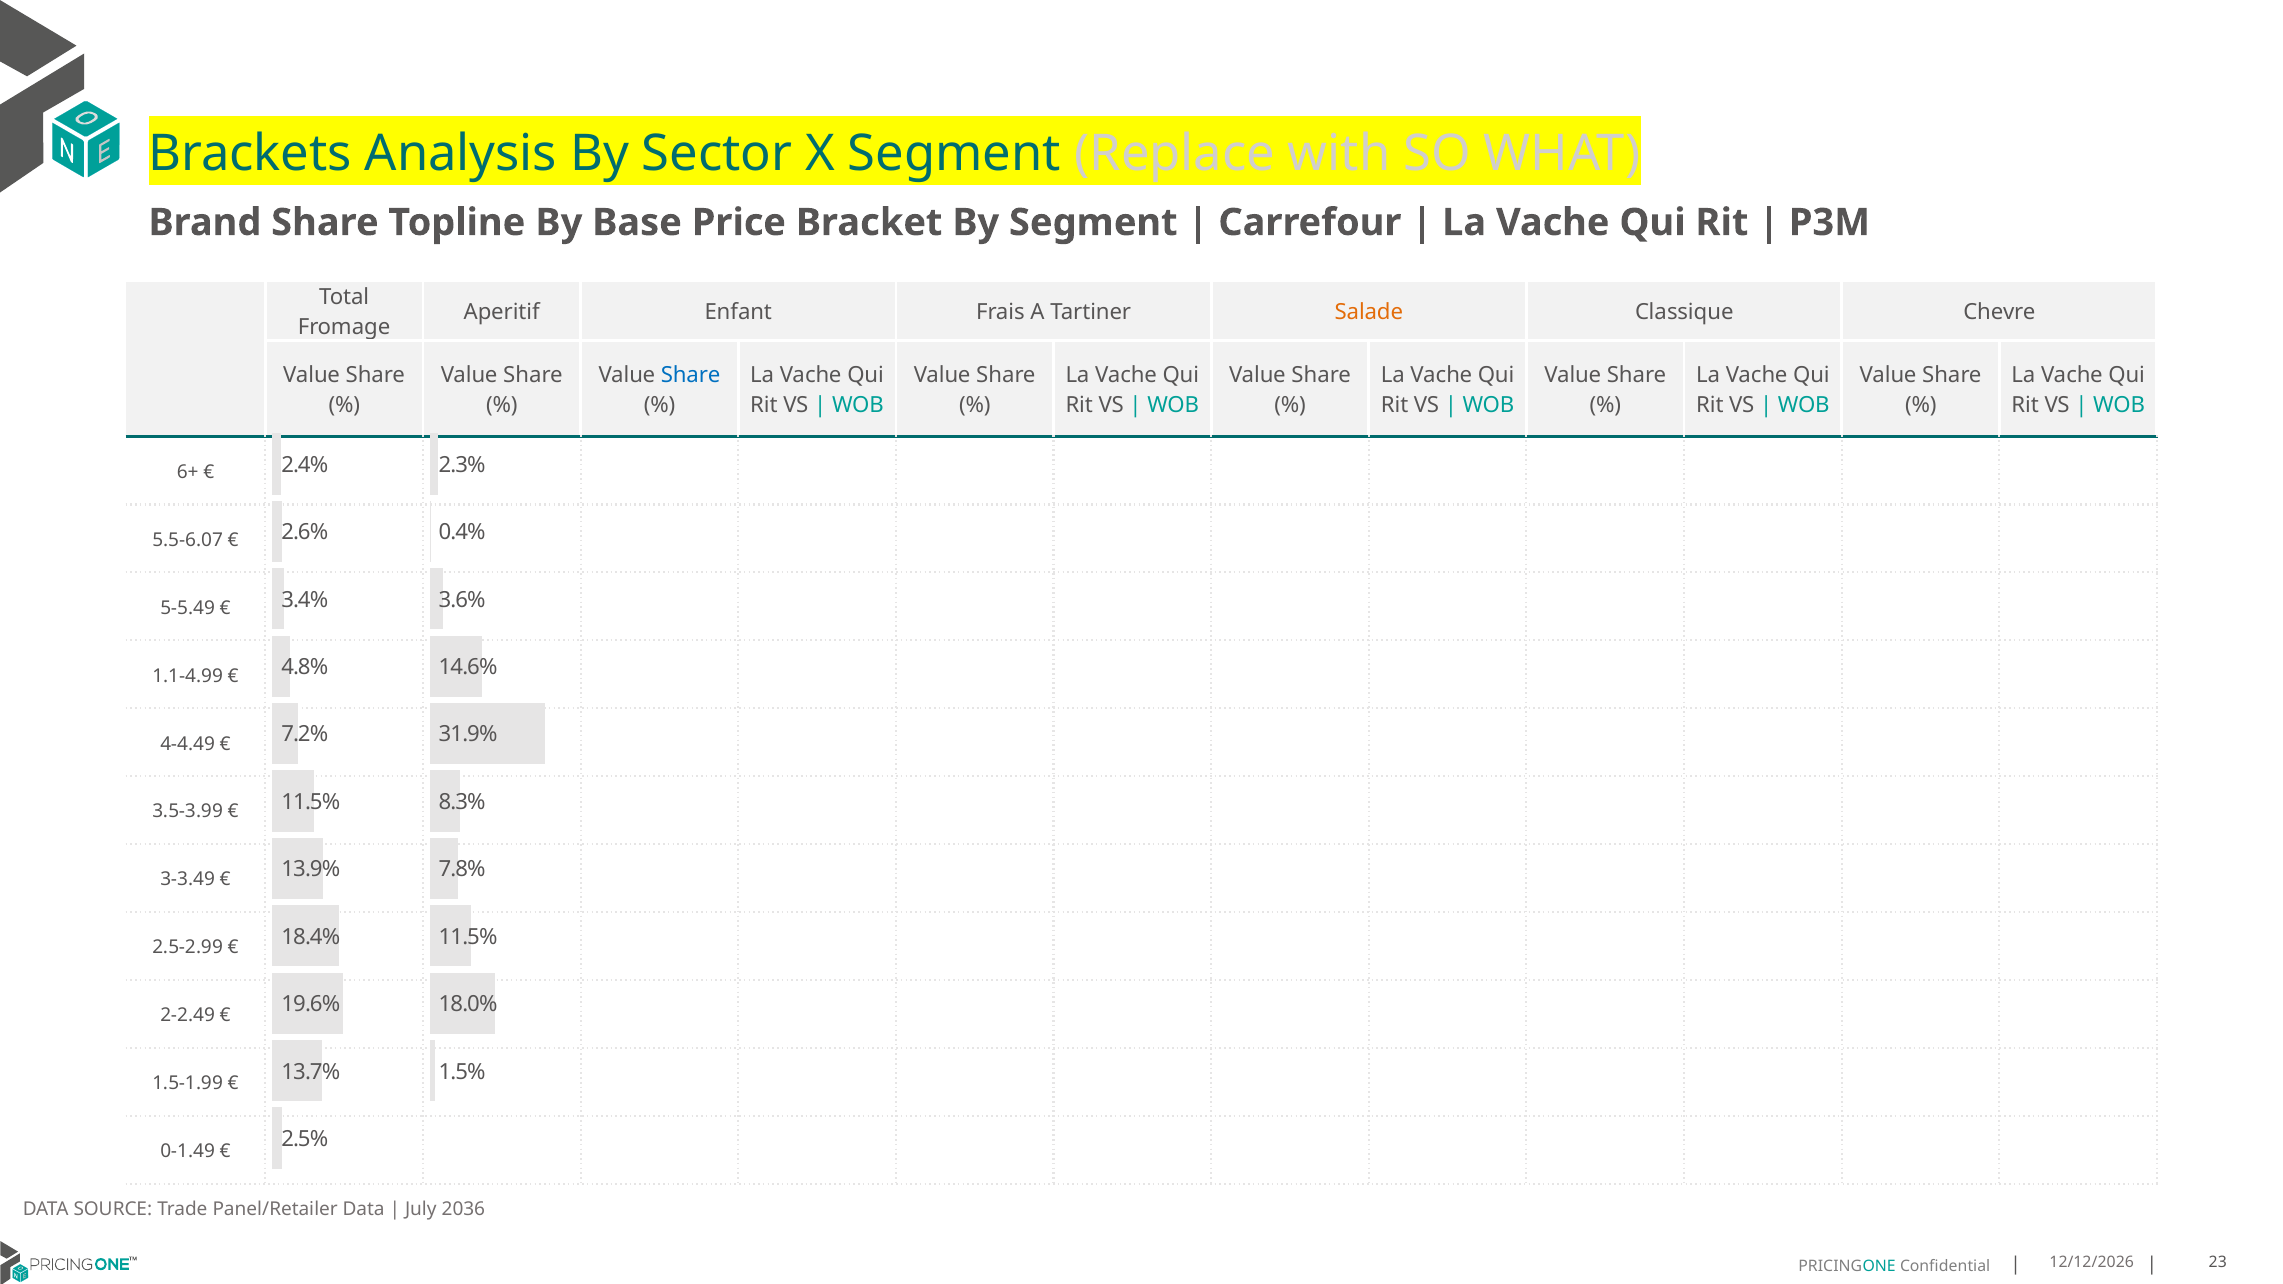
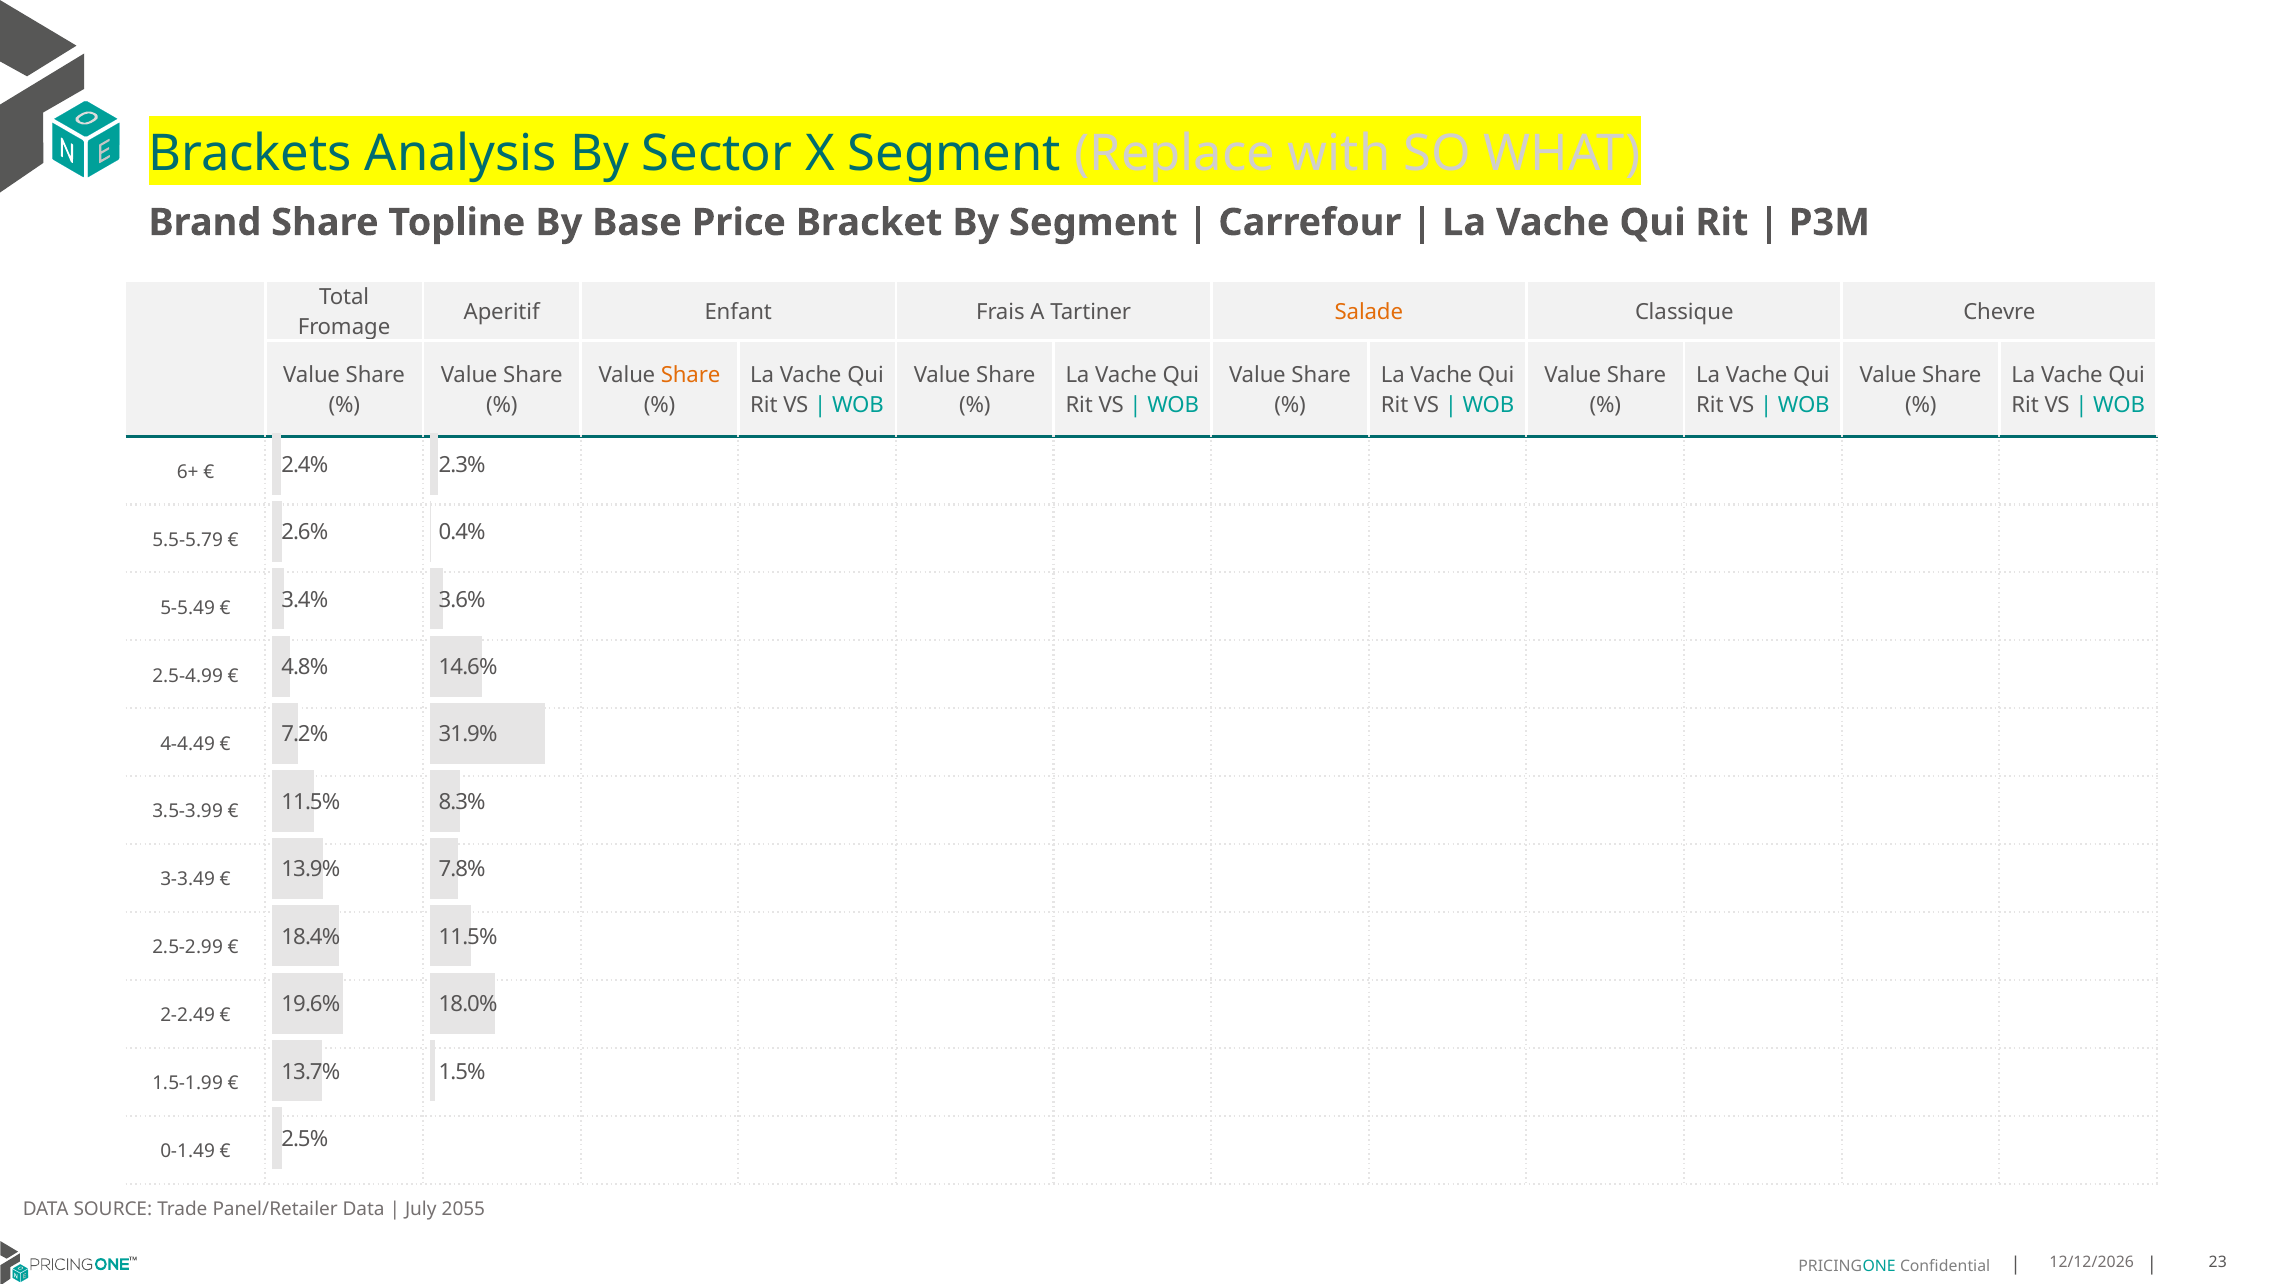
Share colour: blue -> orange (691, 375)
5.5-6.07: 5.5-6.07 -> 5.5-5.79 (188, 540)
1.1-4.99: 1.1-4.99 -> 2.5-4.99 (188, 676)
2036: 2036 -> 2055 (463, 1210)
